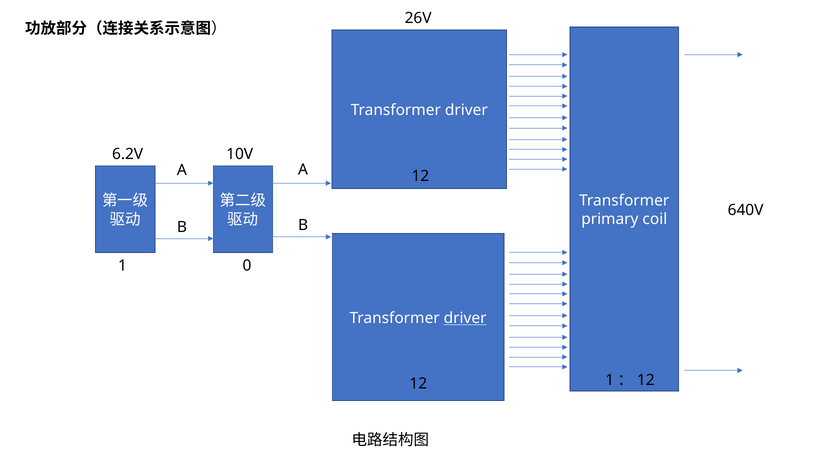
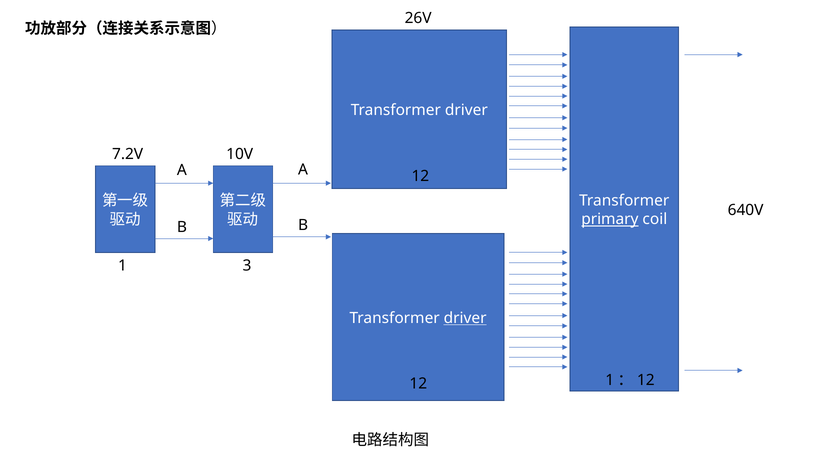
6.2V: 6.2V -> 7.2V (128, 154)
primary underline: none -> present (610, 219)
0: 0 -> 3 (247, 266)
